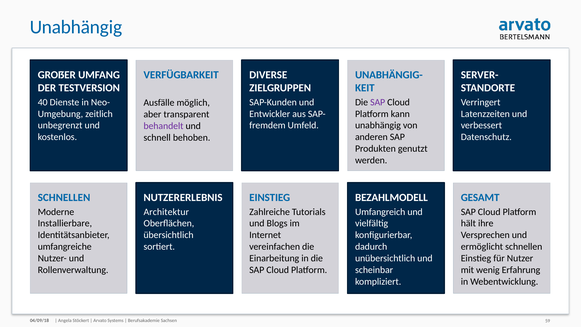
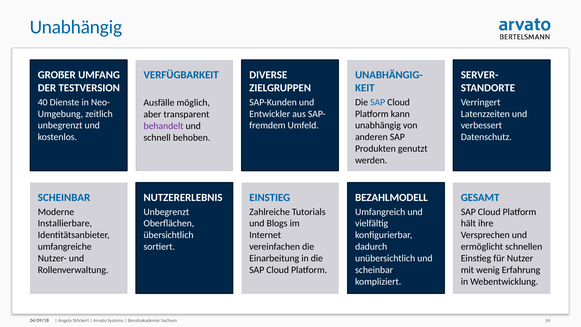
SAP colour: purple -> blue (378, 102)
SCHNELLEN: SCHNELLEN -> SCHEINBAR (64, 197)
Architektur: Architektur -> Unbegrenzt (166, 212)
